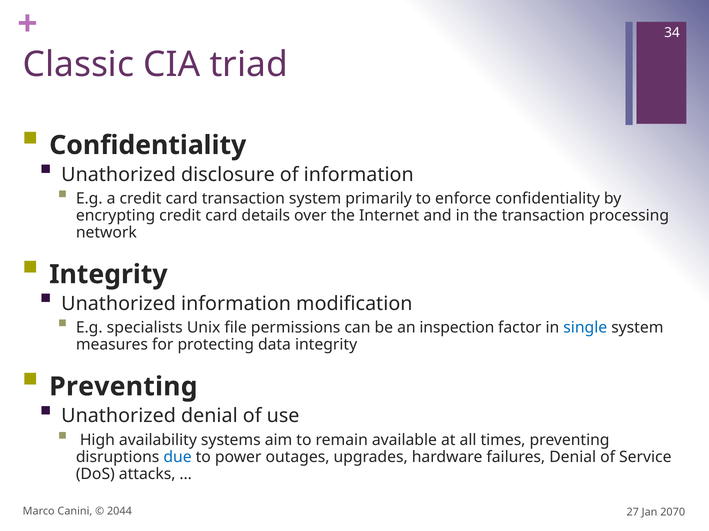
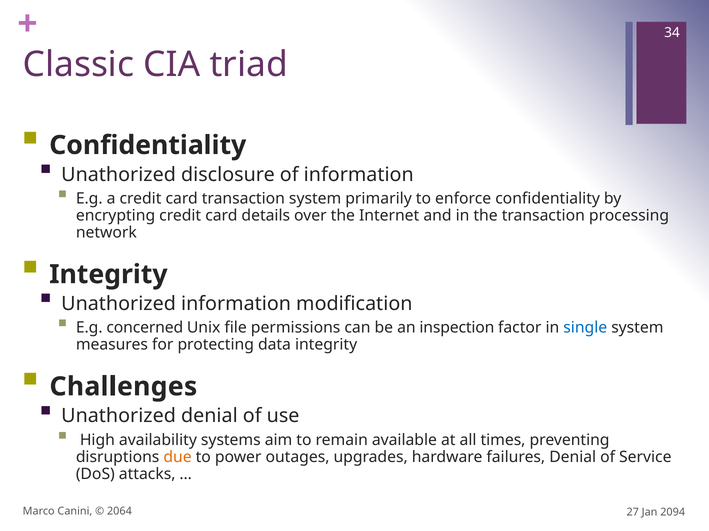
specialists: specialists -> concerned (145, 328)
Preventing: Preventing -> Challenges (123, 387)
due colour: blue -> orange (178, 457)
2044: 2044 -> 2064 (119, 512)
2070: 2070 -> 2094 (673, 513)
